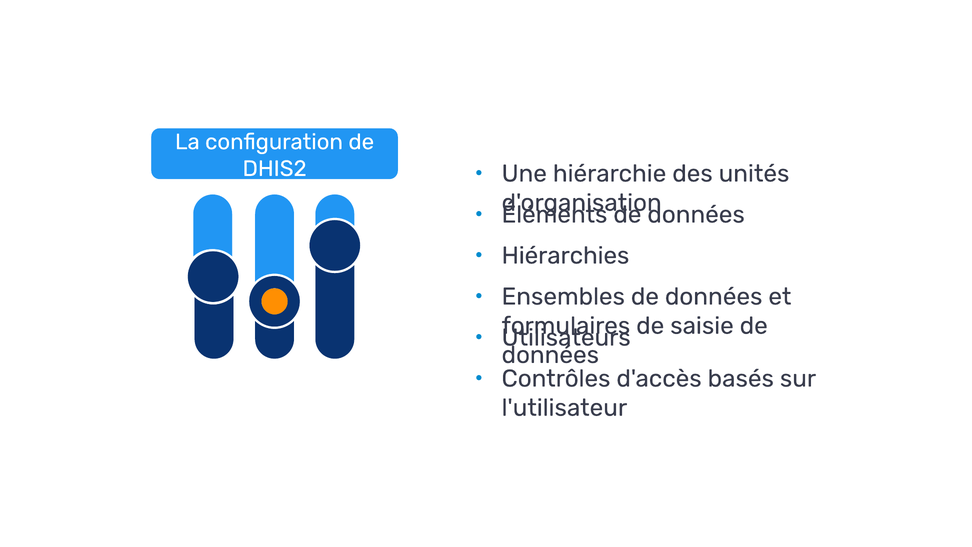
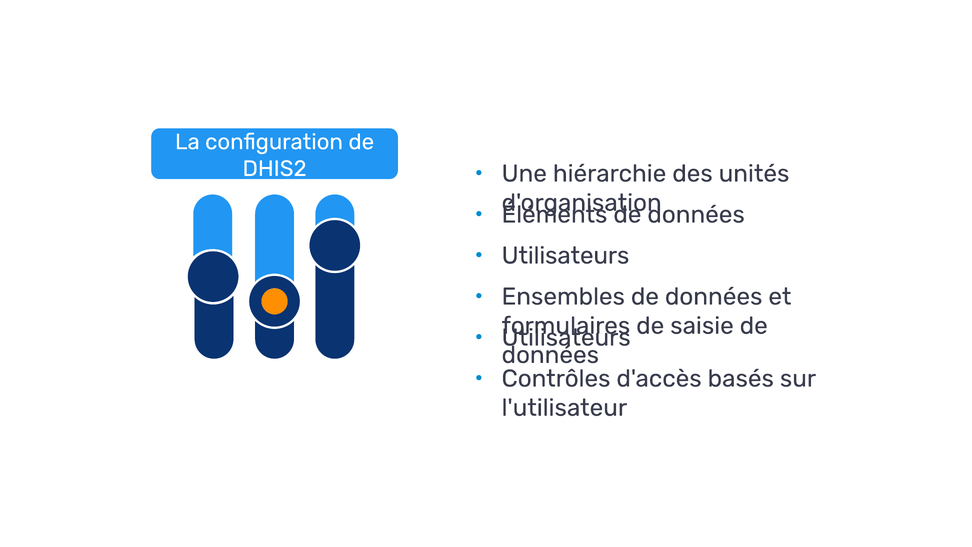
Hiérarchies: Hiérarchies -> Utilisateurs (565, 255)
